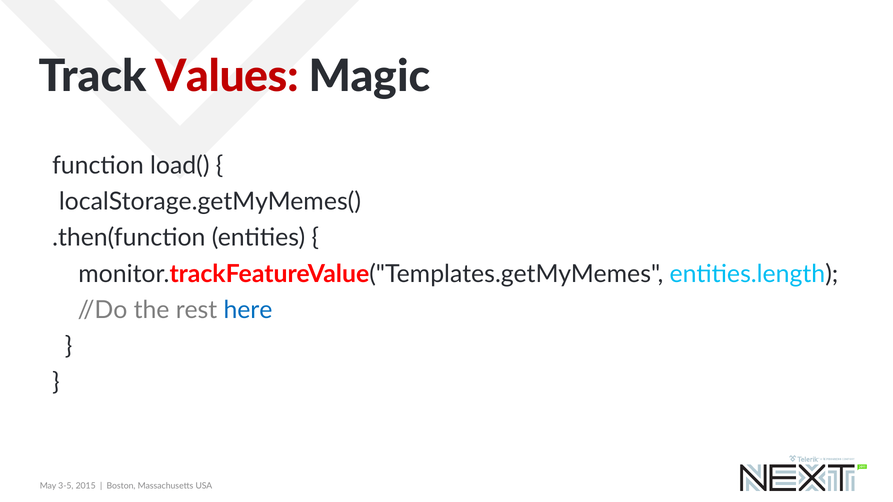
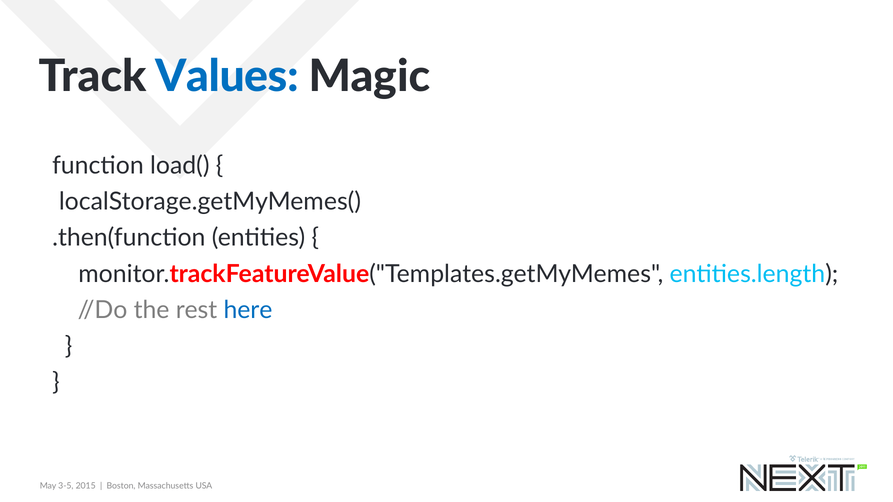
Values colour: red -> blue (227, 76)
